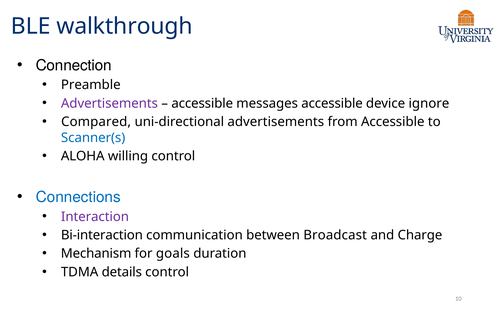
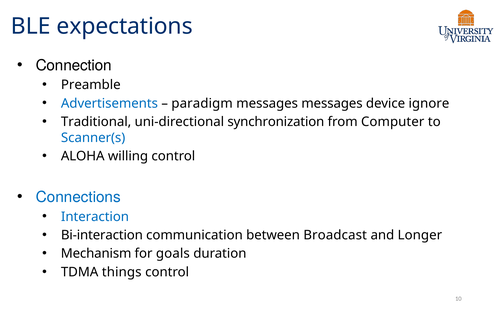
walkthrough: walkthrough -> expectations (125, 26)
Advertisements colour: purple -> blue (109, 103)
accessible: accessible -> paradigm (202, 103)
messages accessible: accessible -> messages (332, 103)
Compared: Compared -> Traditional (96, 122)
uni-directional advertisements: advertisements -> synchronization (276, 122)
from Accessible: Accessible -> Computer (393, 122)
Interaction colour: purple -> blue (95, 217)
Charge: Charge -> Longer (420, 235)
details: details -> things (122, 272)
